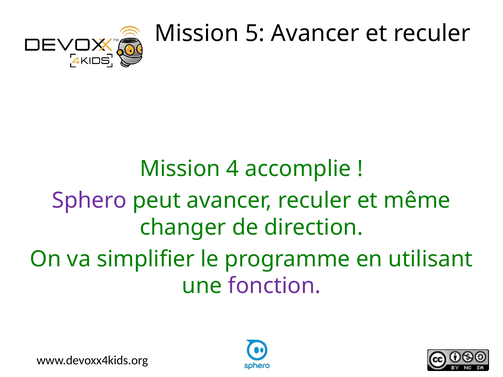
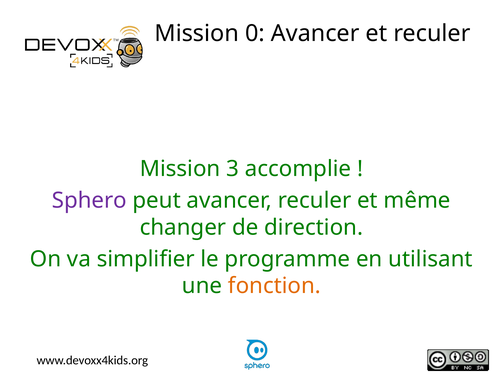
5: 5 -> 0 (255, 33)
4: 4 -> 3 (233, 169)
fonction colour: purple -> orange (274, 286)
